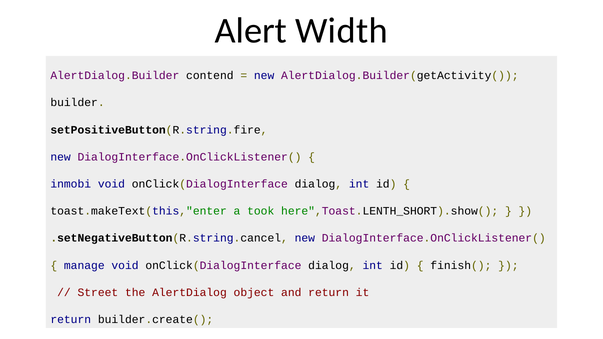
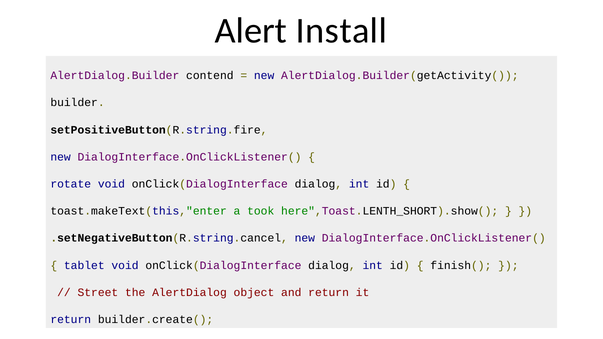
Width: Width -> Install (341, 31)
inmobi: inmobi -> rotate (71, 184)
manage: manage -> tablet (84, 266)
